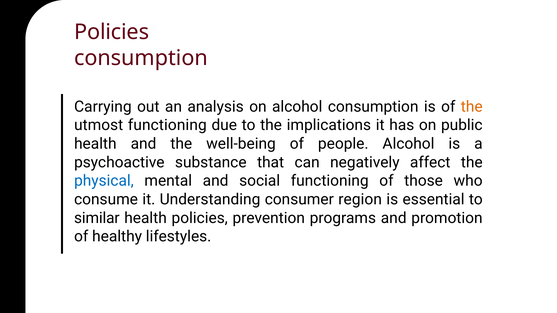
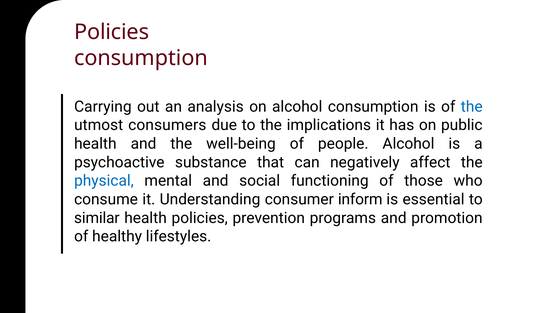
the colour: orange -> blue (472, 107)
utmost functioning: functioning -> consumers (167, 125)
region: region -> inform (360, 200)
